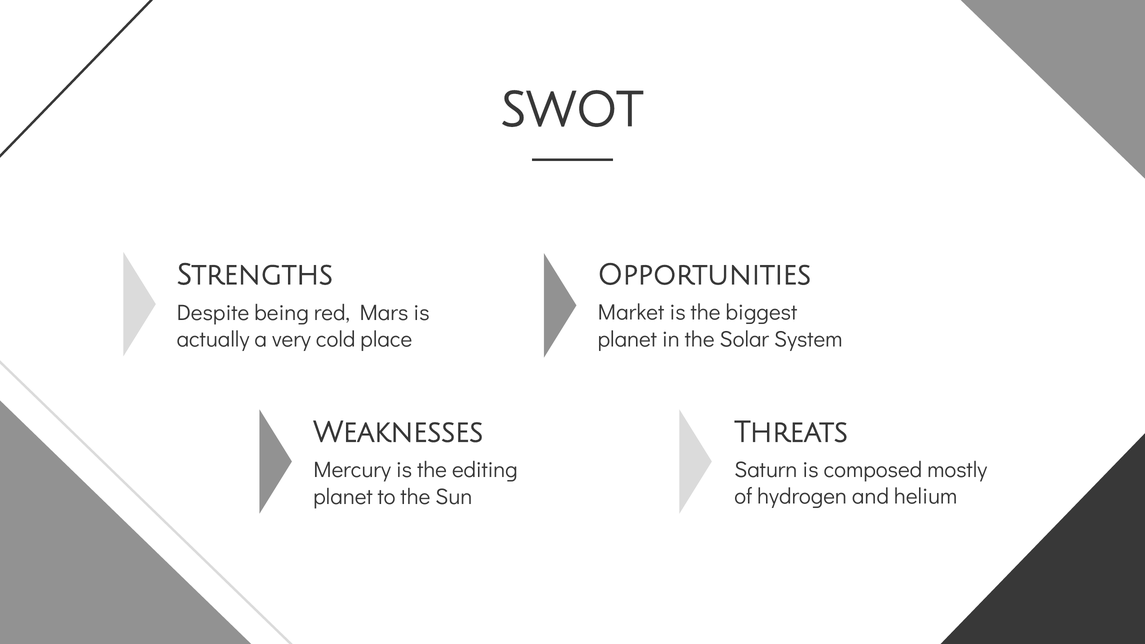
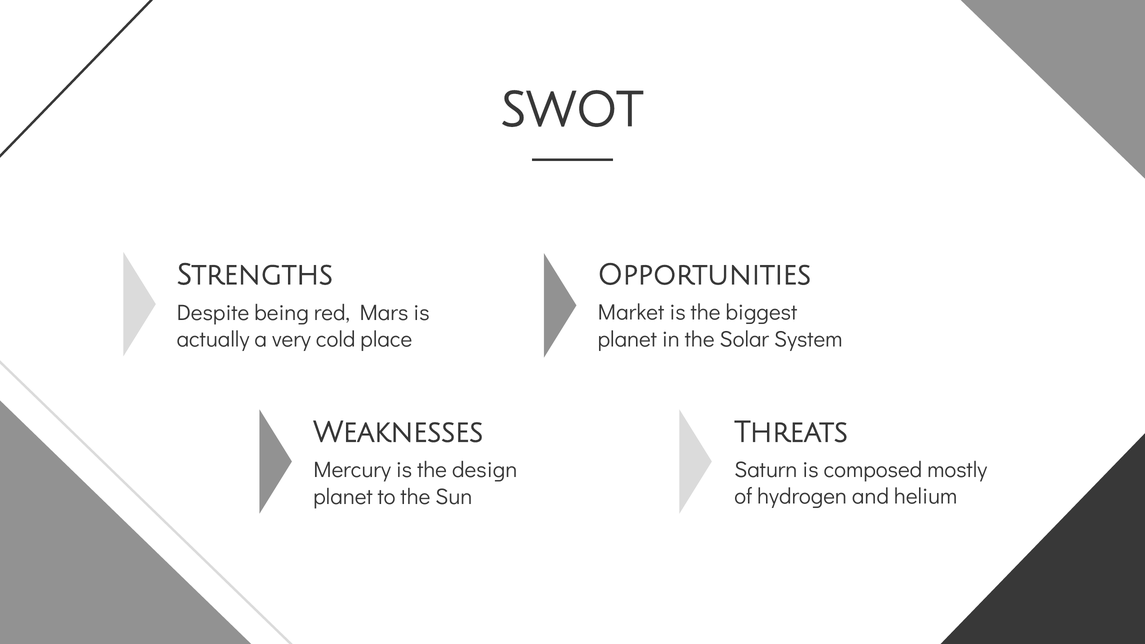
editing: editing -> design (485, 470)
